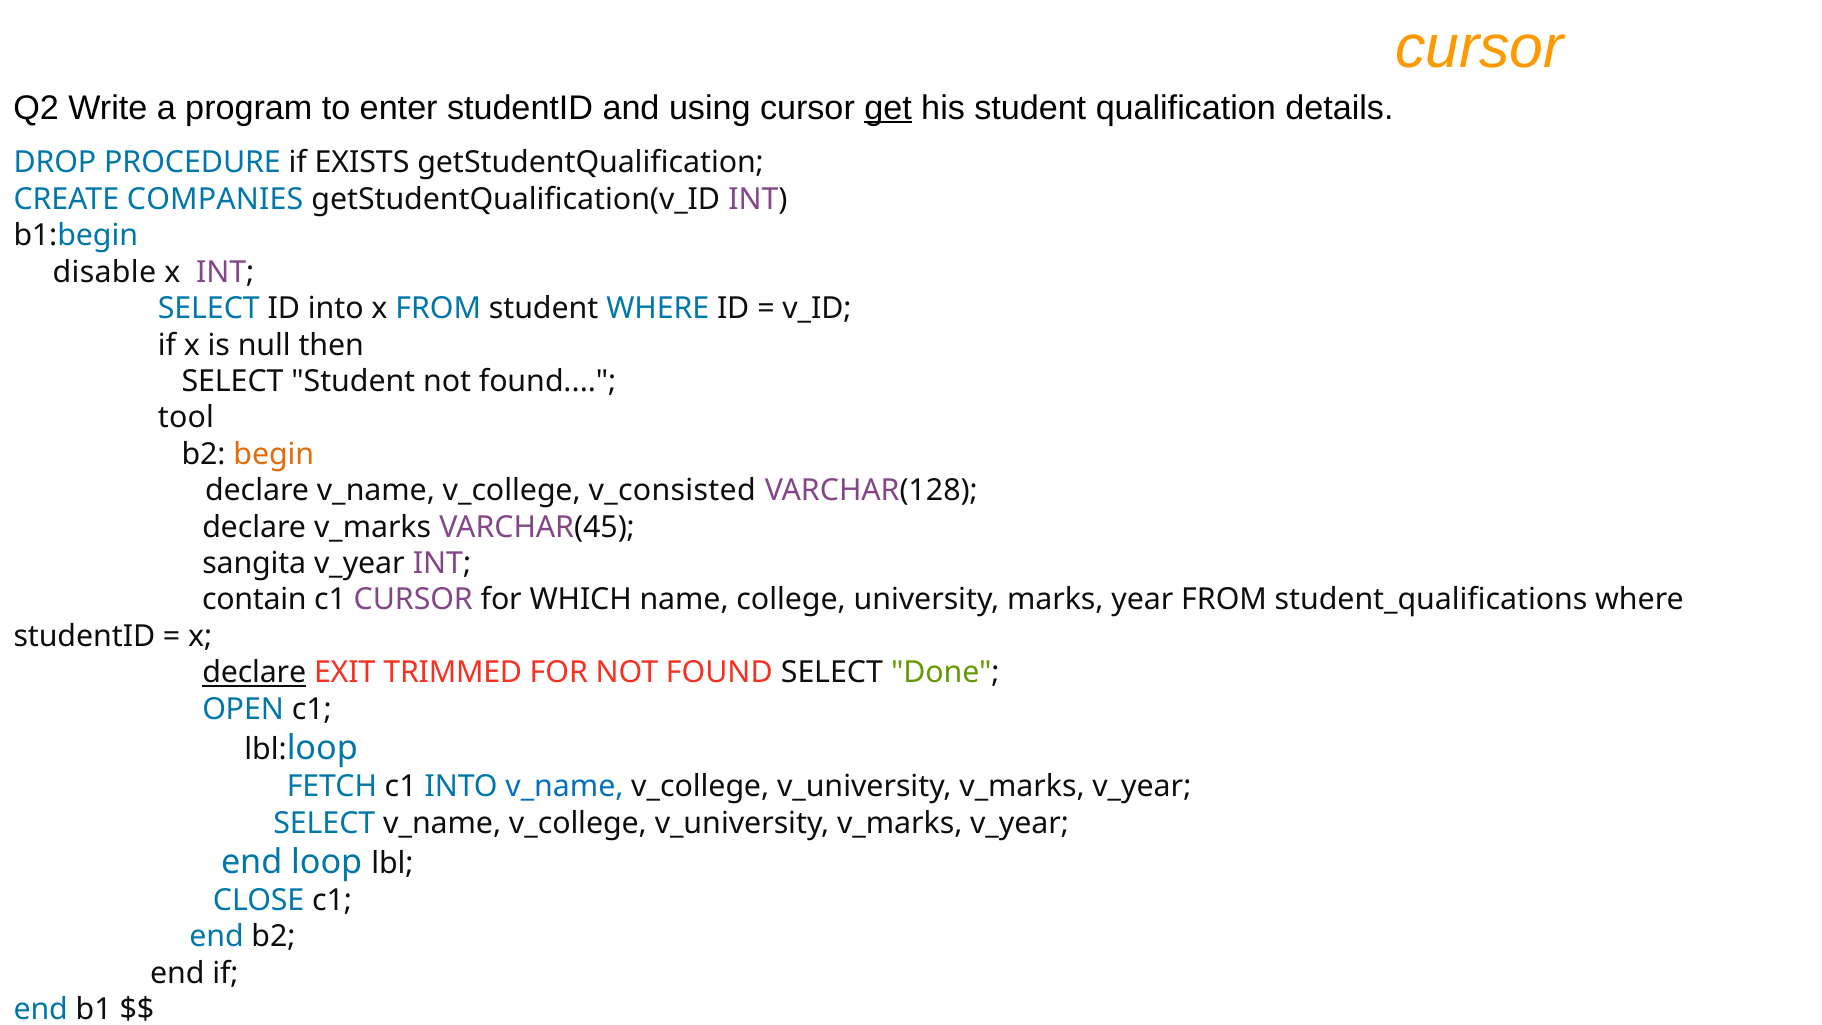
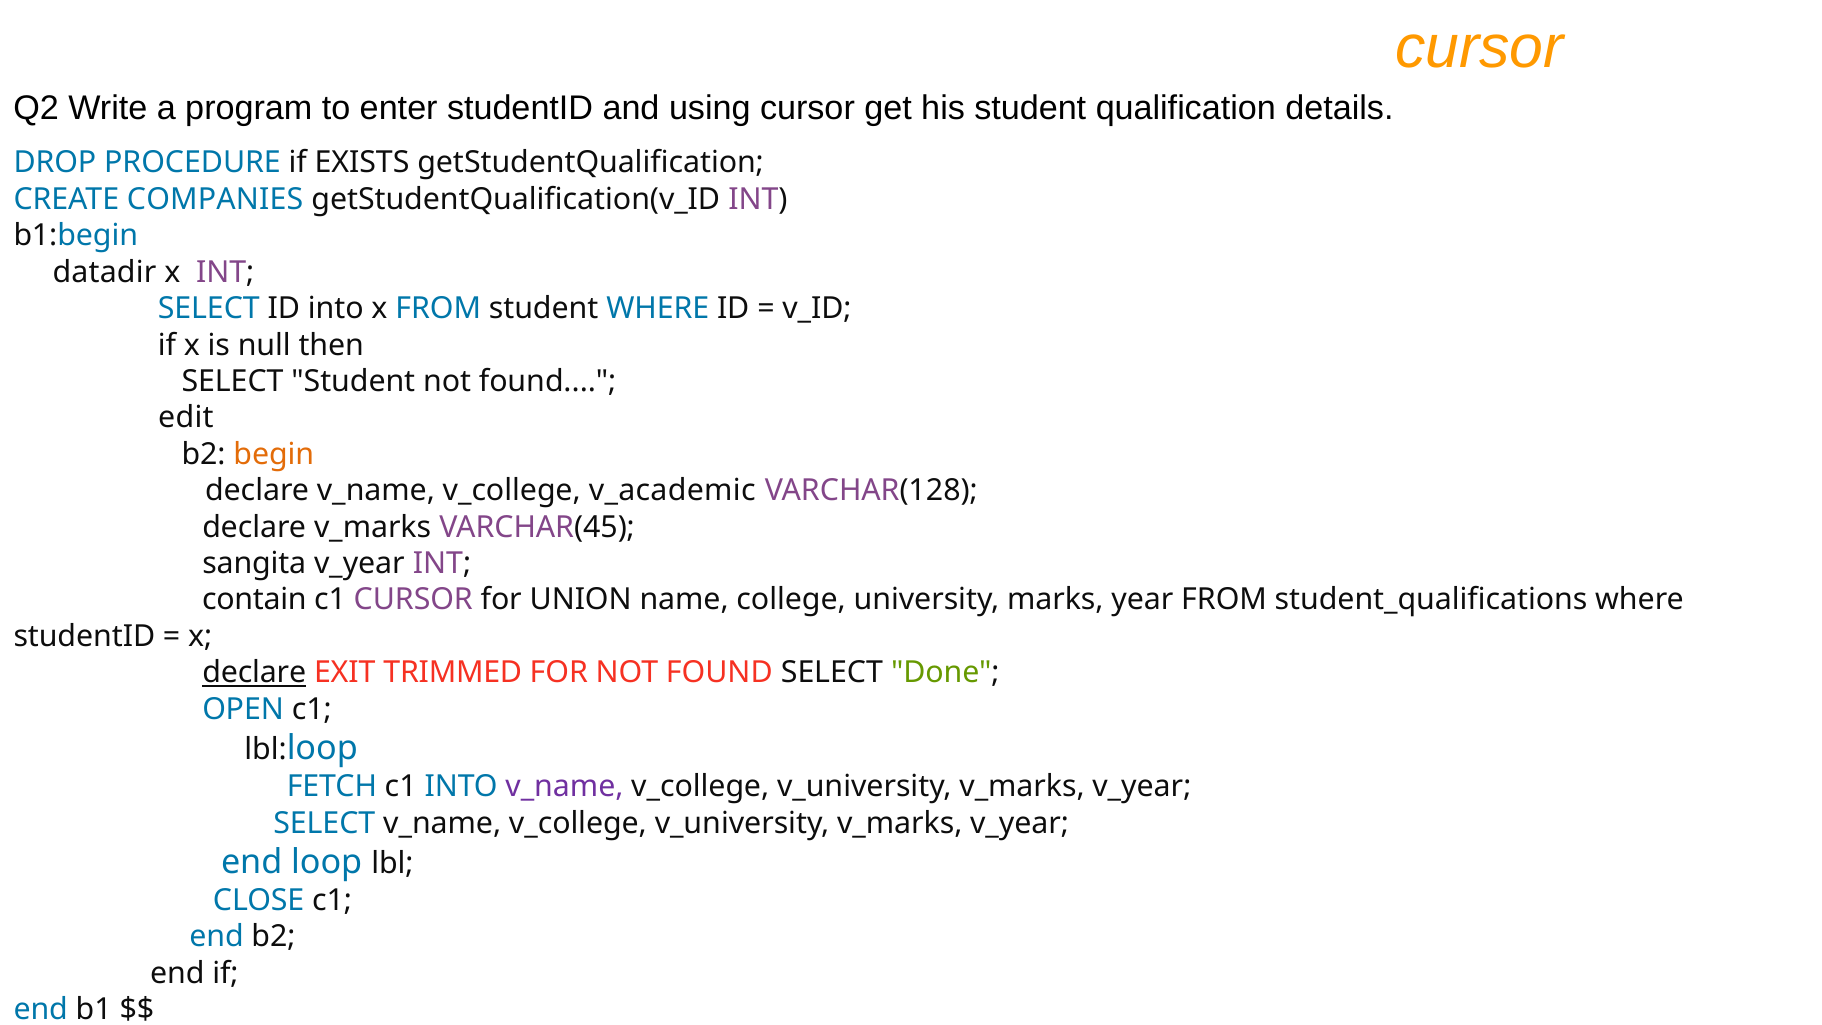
get underline: present -> none (888, 108)
disable: disable -> datadir (104, 272)
tool: tool -> edit (186, 418)
v_consisted: v_consisted -> v_academic (672, 491)
WHICH: WHICH -> UNION (581, 600)
v_name colour: blue -> purple (564, 787)
